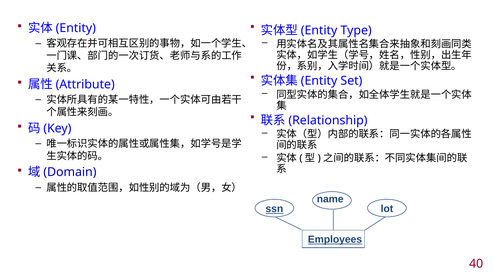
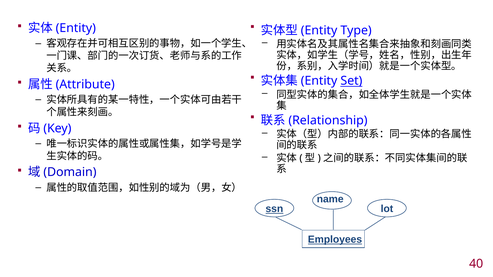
Set underline: none -> present (351, 81)
